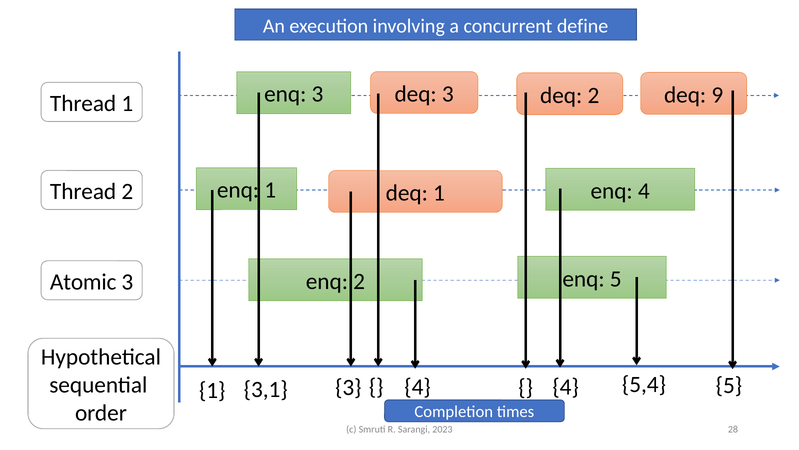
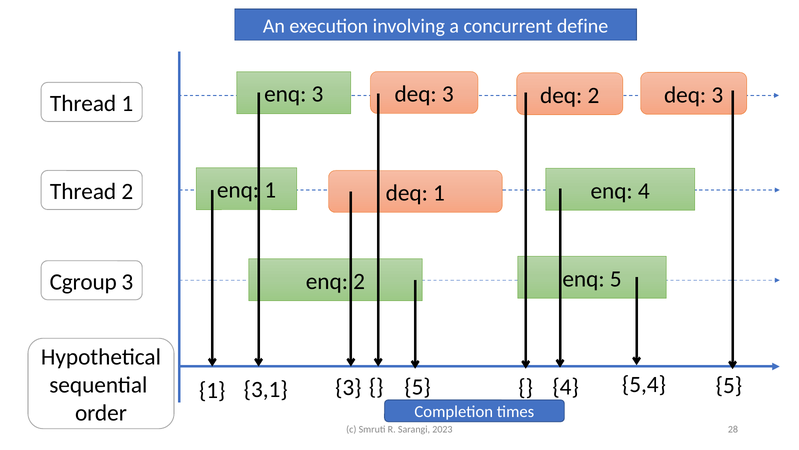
9: 9 -> 3 (717, 95)
Atomic: Atomic -> Cgroup (83, 282)
4: 4 -> 5 (418, 387)
